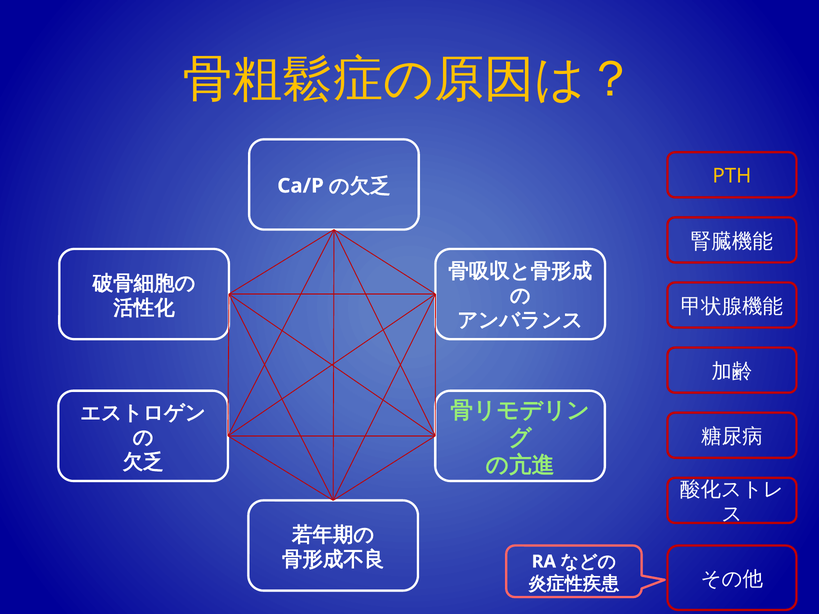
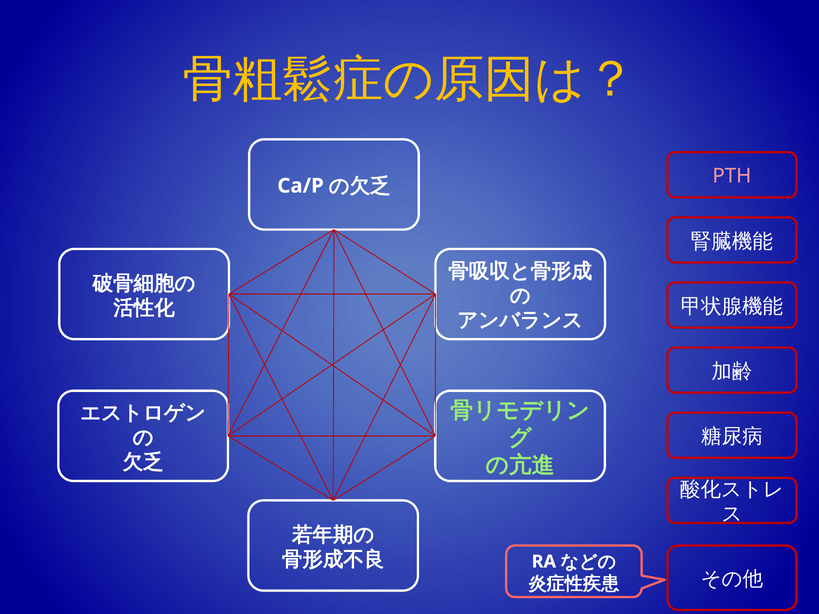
PTH colour: yellow -> pink (732, 176)
